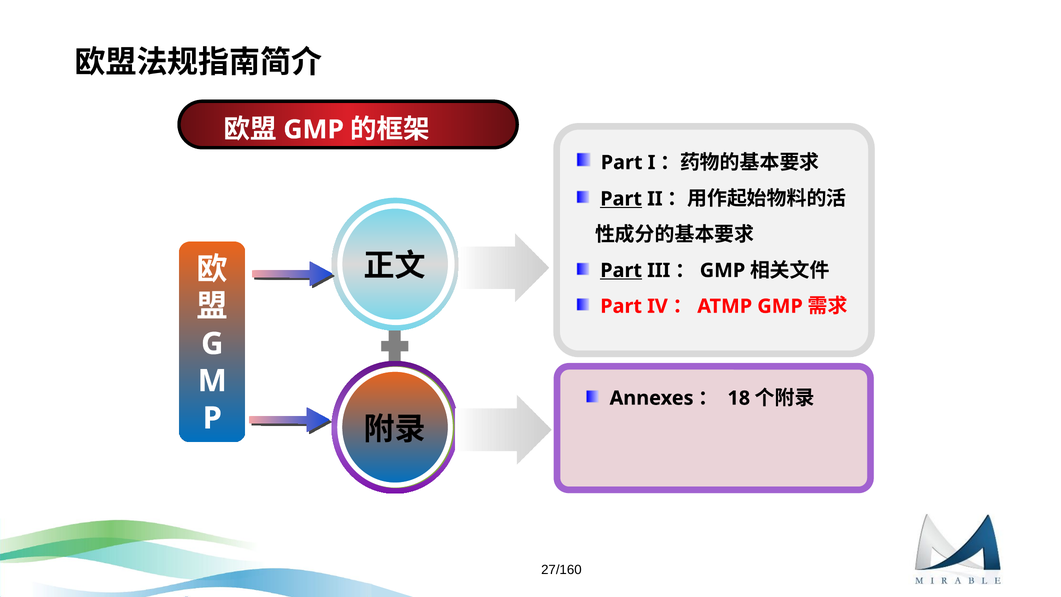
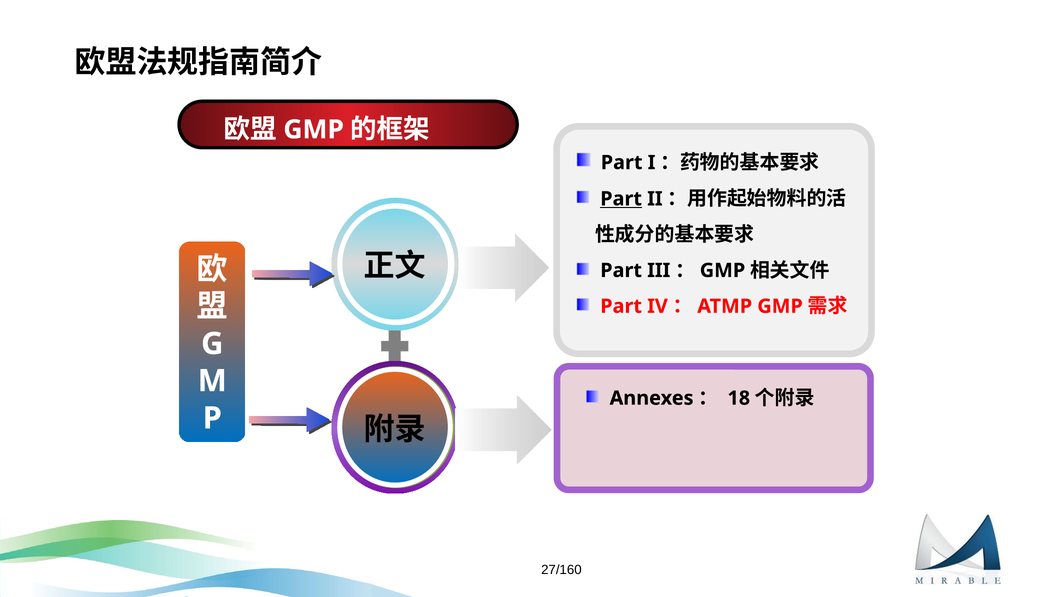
Part underline: present -> none (621, 270)
